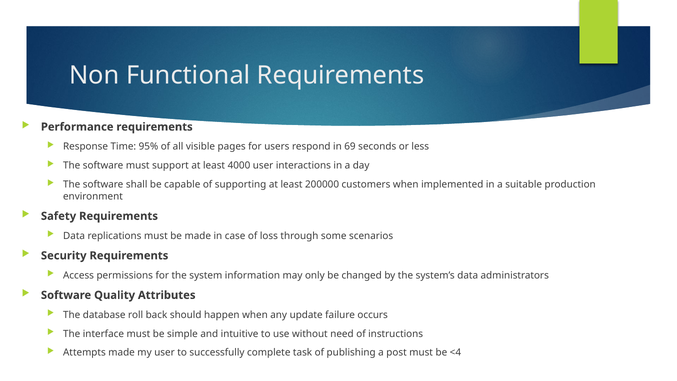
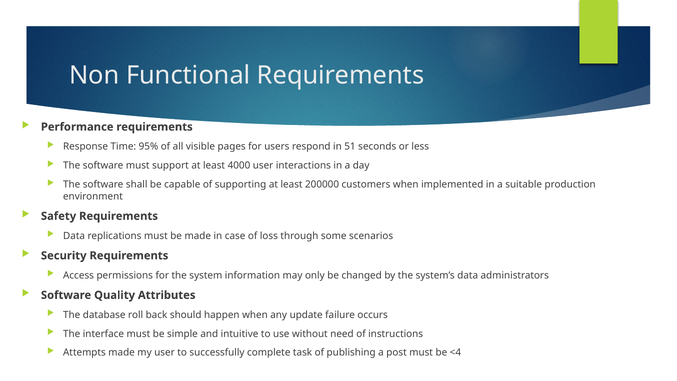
69: 69 -> 51 (350, 146)
